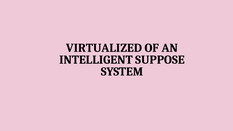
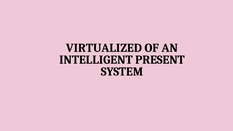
SUPPOSE: SUPPOSE -> PRESENT (160, 60)
